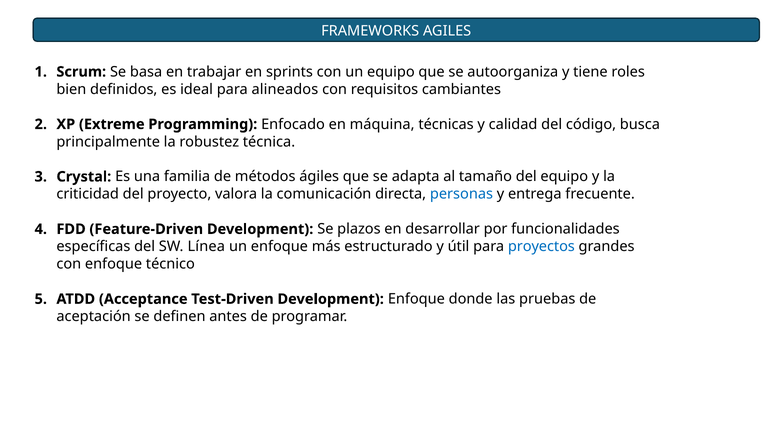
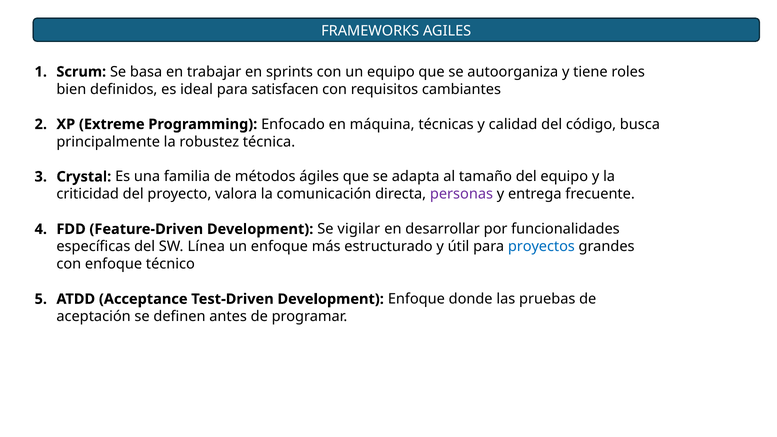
alineados: alineados -> satisfacen (285, 89)
personas colour: blue -> purple (461, 194)
plazos: plazos -> vigilar (359, 229)
